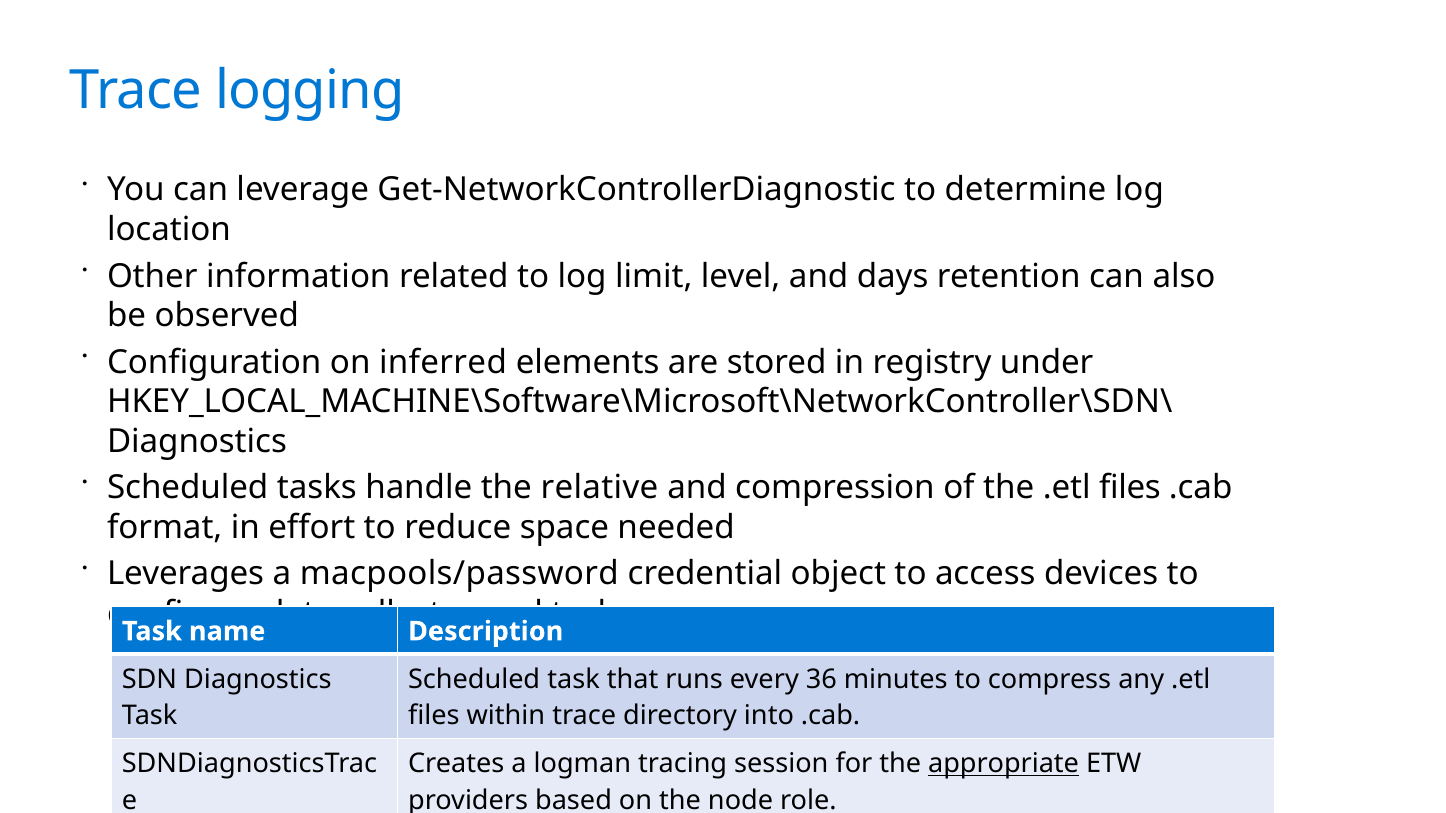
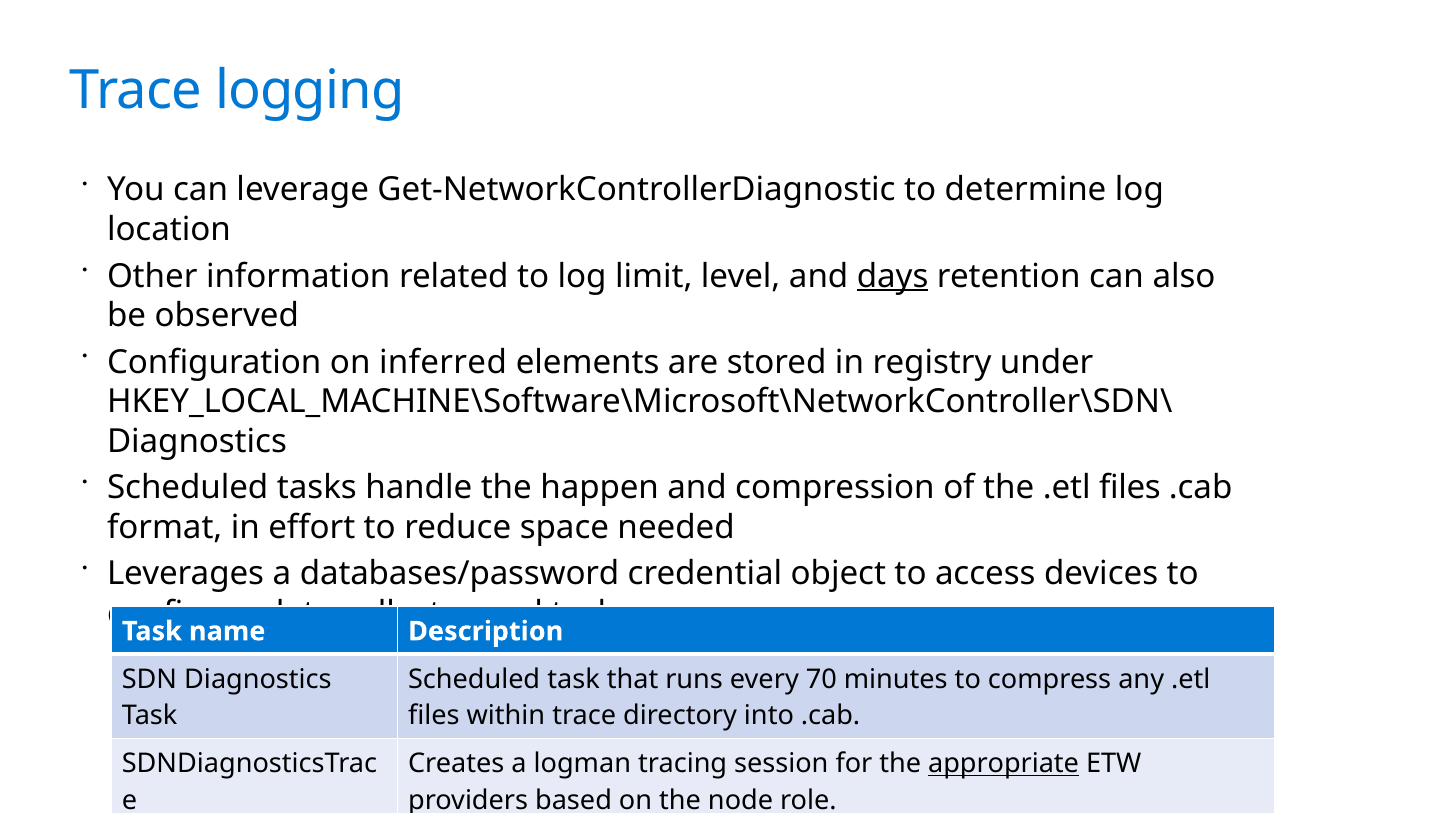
days underline: none -> present (893, 276)
relative: relative -> happen (600, 488)
macpools/password: macpools/password -> databases/password (460, 574)
36: 36 -> 70 (821, 679)
